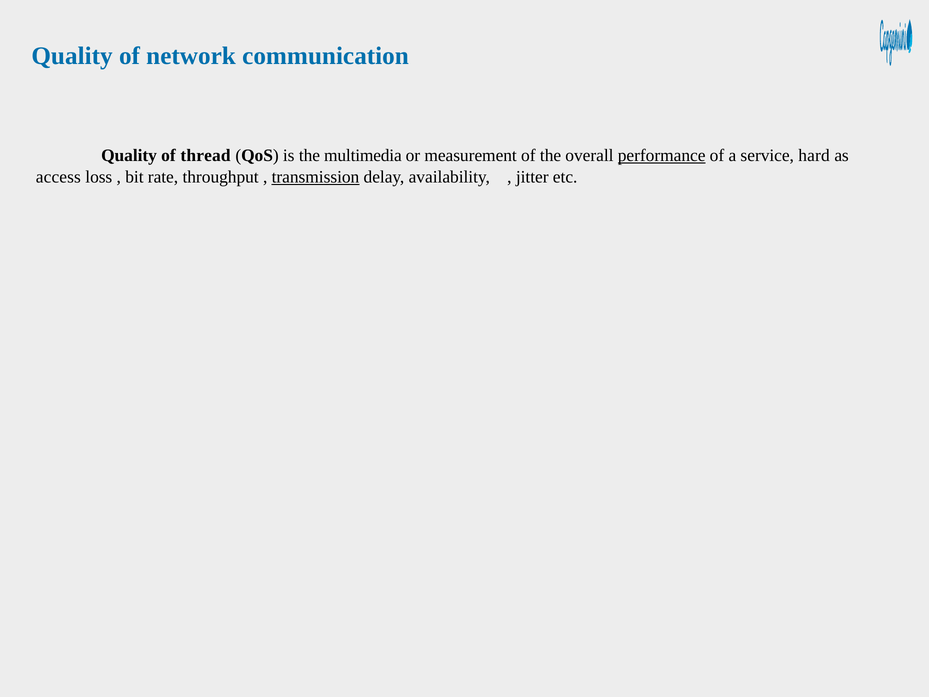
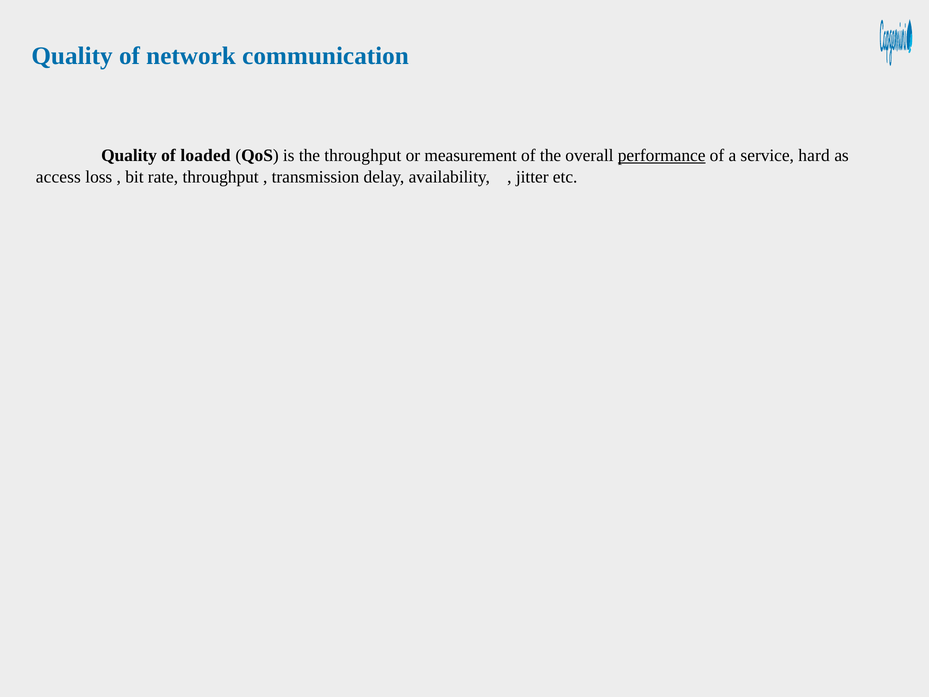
thread: thread -> loaded (206, 156)
the multimedia: multimedia -> throughput (363, 156)
transmission underline: present -> none (315, 177)
